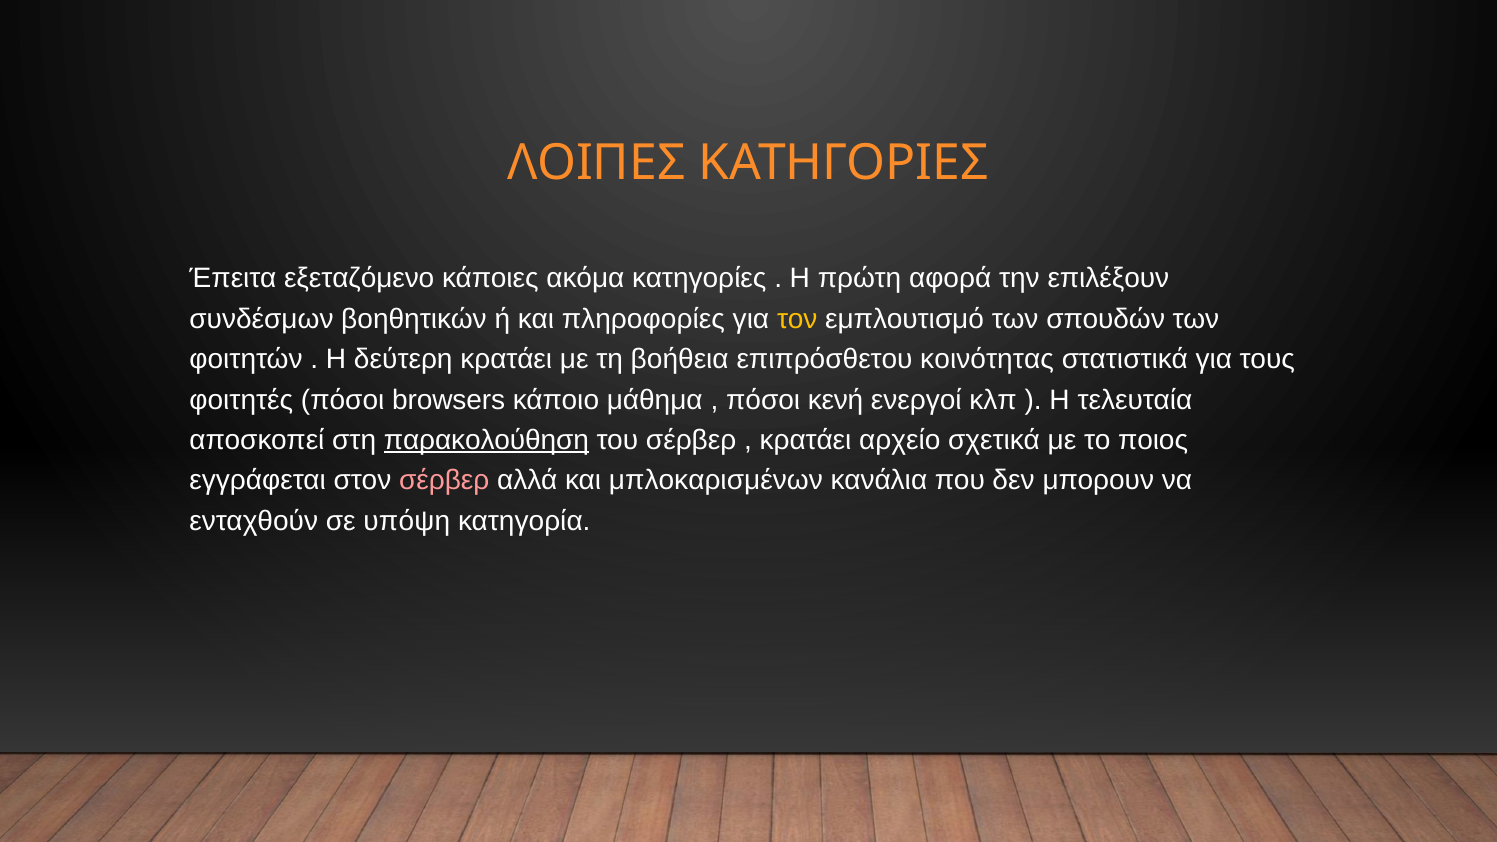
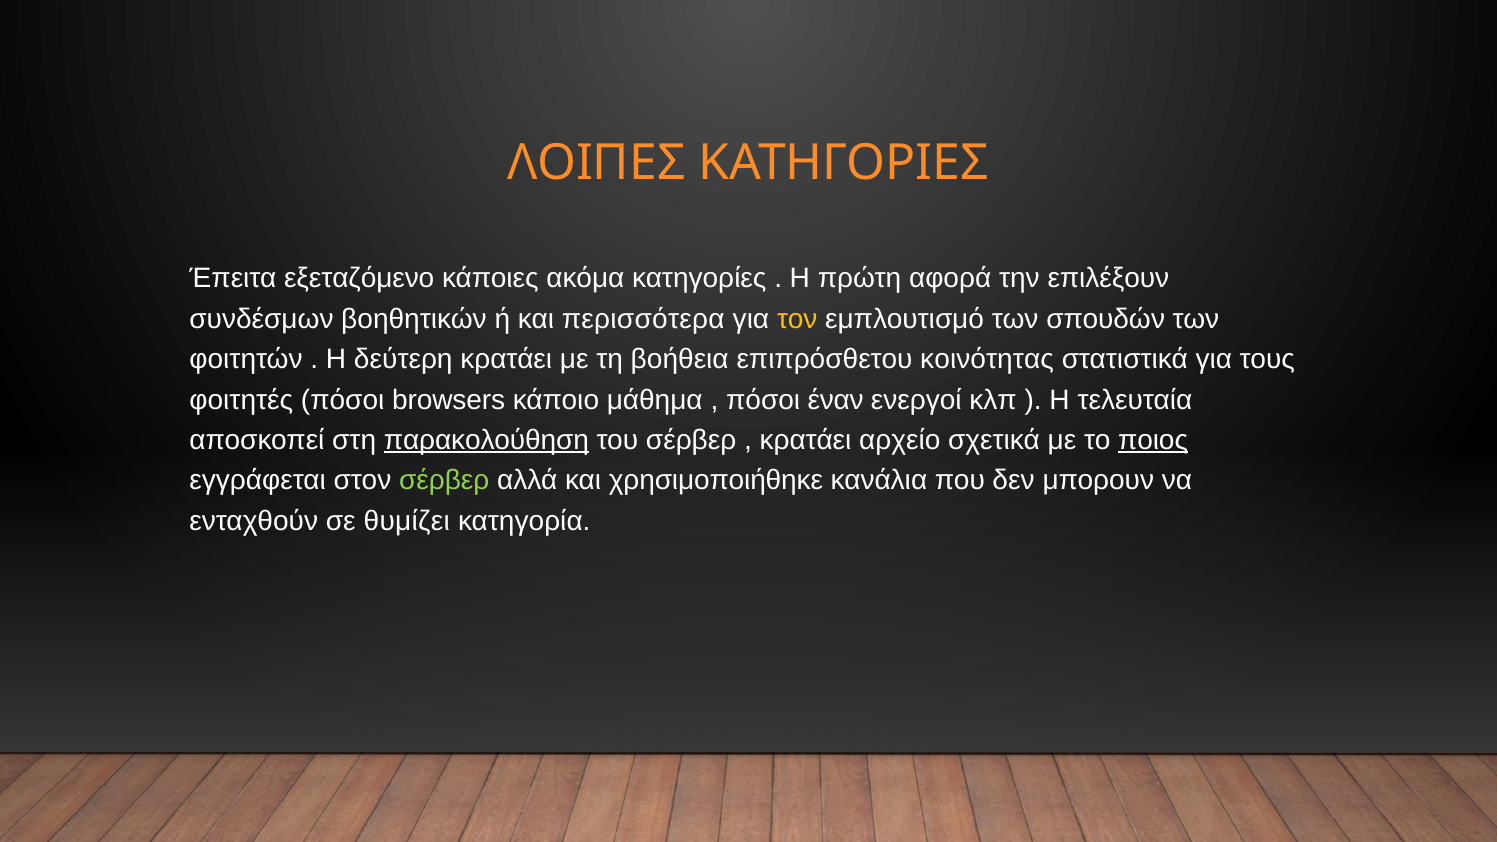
πληροφορίες: πληροφορίες -> περισσότερα (643, 319)
κενή: κενή -> έναν (836, 400)
ποιος underline: none -> present (1153, 440)
σέρβερ colour: pink -> light green (444, 481)
μπλοκαρισμένων: μπλοκαρισμένων -> χρησιμοποιήθηκε (716, 481)
υπόψη: υπόψη -> θυμίζει (407, 521)
